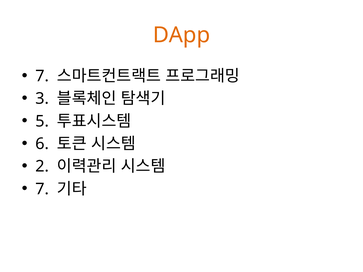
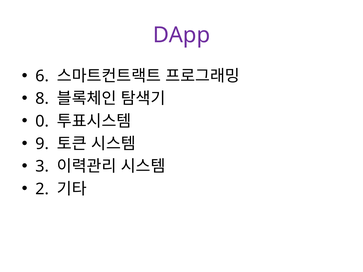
DApp colour: orange -> purple (182, 35)
7: 7 -> 6 (42, 76)
3: 3 -> 8 (42, 99)
5: 5 -> 0 (42, 121)
6: 6 -> 9 (42, 144)
2: 2 -> 3 (42, 167)
7: 7 -> 2 (42, 189)
